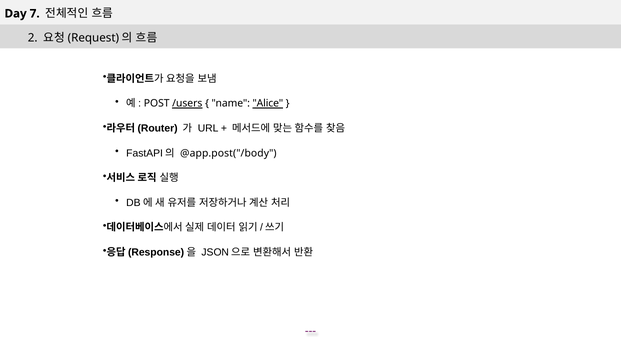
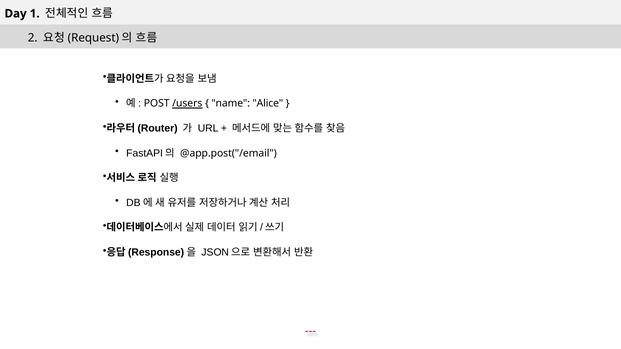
7: 7 -> 1 (35, 14)
Alice underline: present -> none (268, 104)
@app.post("/body: @app.post("/body -> @app.post("/email (228, 153)
